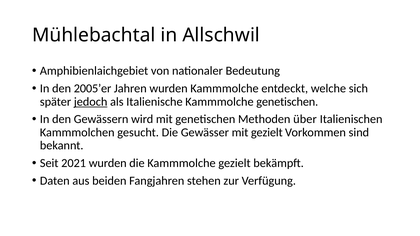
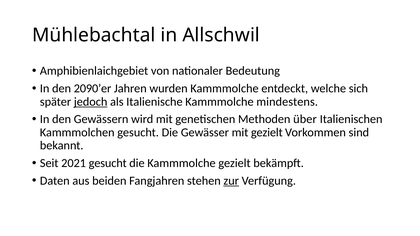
2005’er: 2005’er -> 2090’er (93, 89)
Kammmolche genetischen: genetischen -> mindestens (287, 102)
2021 wurden: wurden -> gesucht (108, 163)
zur underline: none -> present (231, 181)
